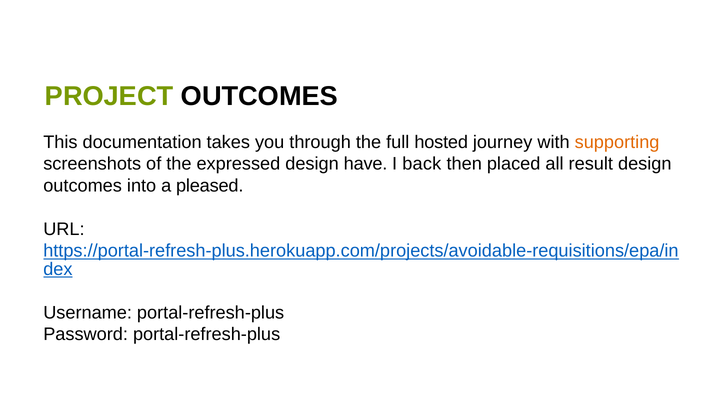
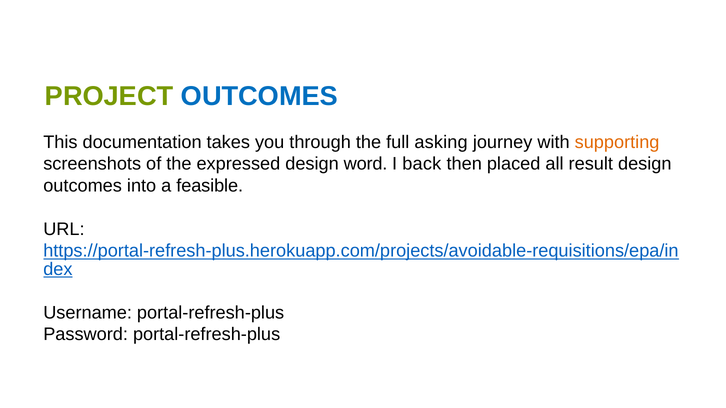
OUTCOMES colour: black -> blue (259, 96)
hosted: hosted -> asking (441, 142)
have: have -> word (366, 164)
pleased: pleased -> feasible (210, 186)
